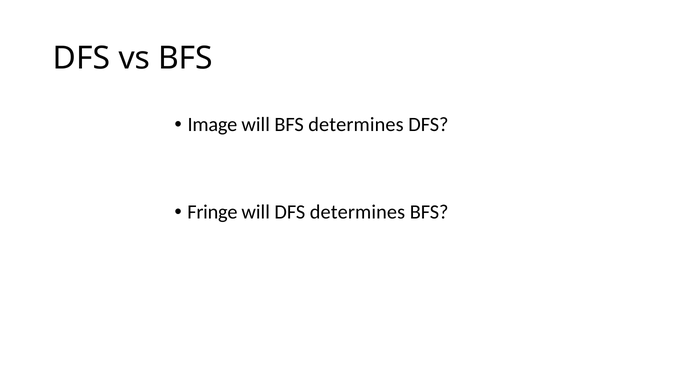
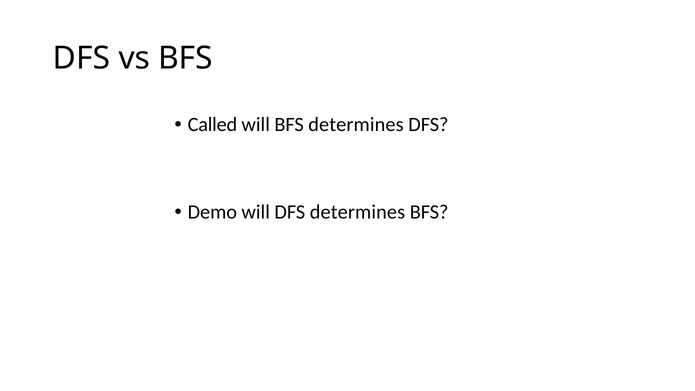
Image: Image -> Called (212, 125)
Fringe: Fringe -> Demo (212, 212)
